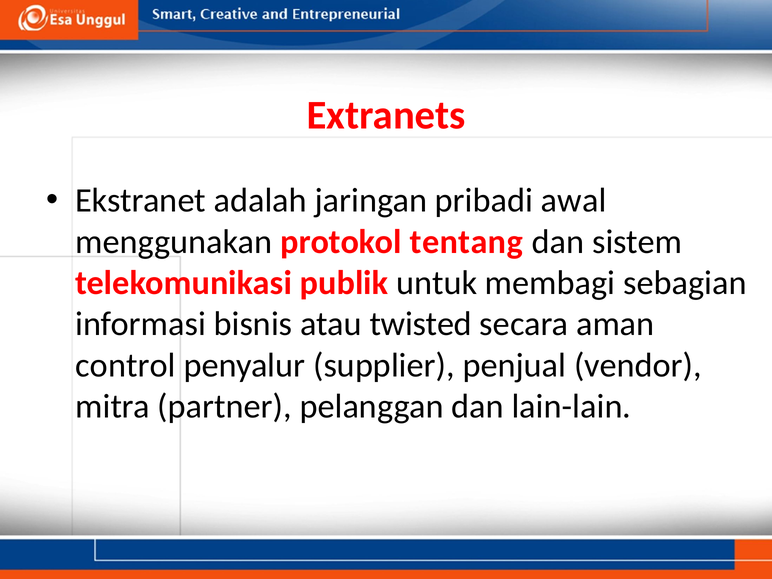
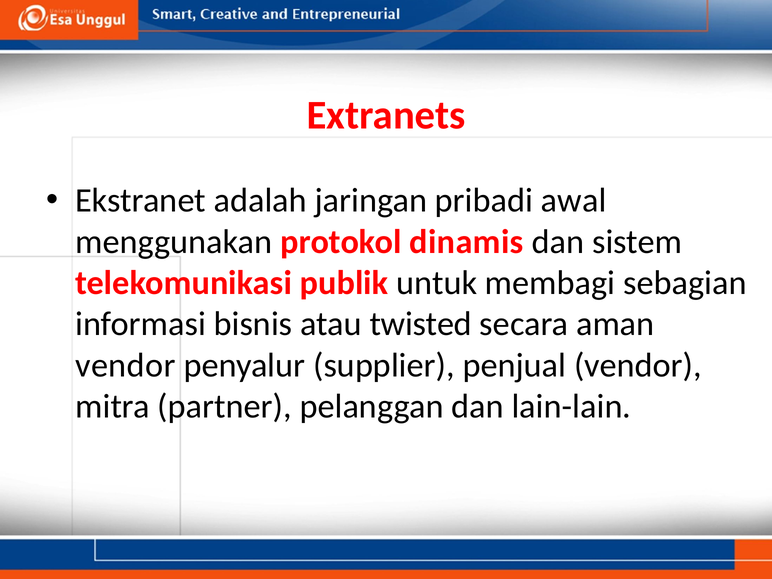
tentang: tentang -> dinamis (466, 242)
control: control -> vendor (125, 365)
